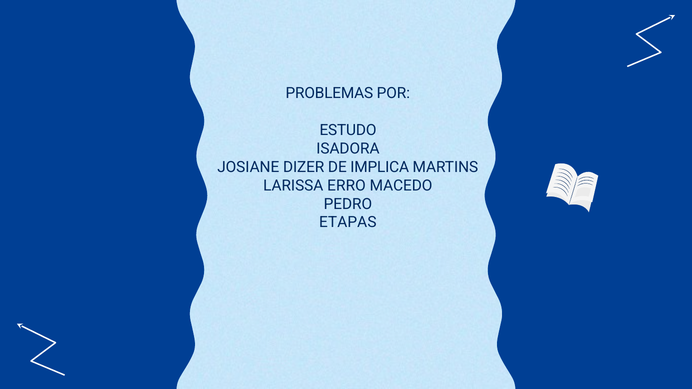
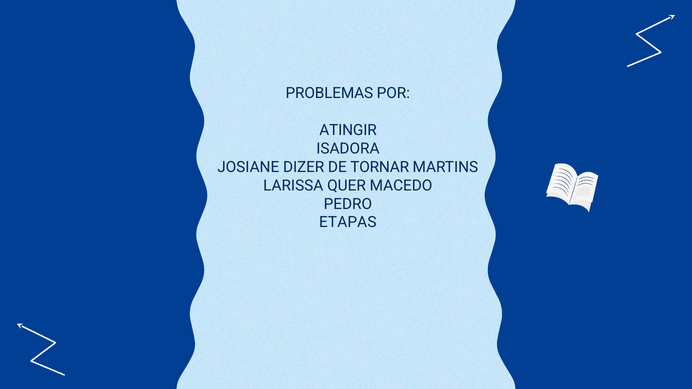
ESTUDO: ESTUDO -> ATINGIR (348, 130)
IMPLICA: IMPLICA -> TORNAR (380, 167)
ERRO: ERRO -> QUER (347, 186)
